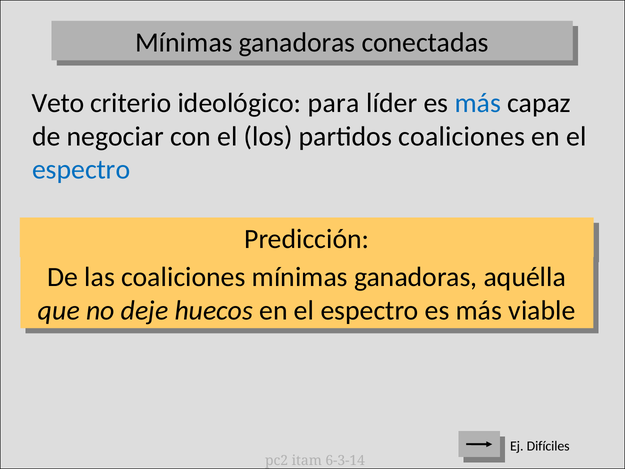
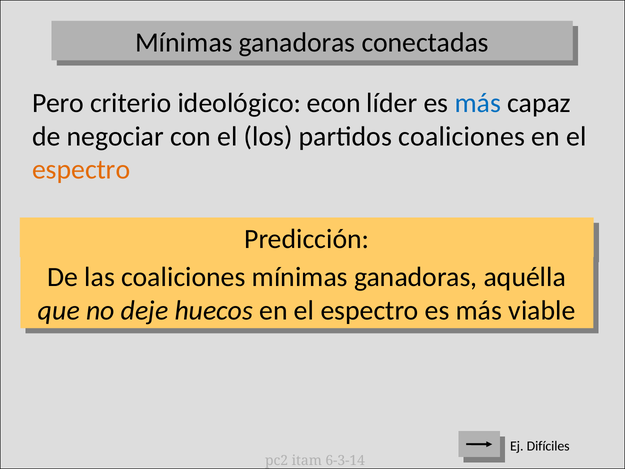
Veto: Veto -> Pero (58, 103)
para: para -> econ (334, 103)
espectro colour: blue -> orange (81, 170)
